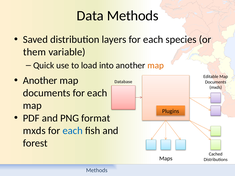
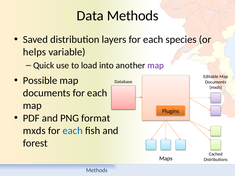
them: them -> helps (35, 52)
map colour: orange -> purple (156, 66)
Another: Another -> Possible (40, 81)
